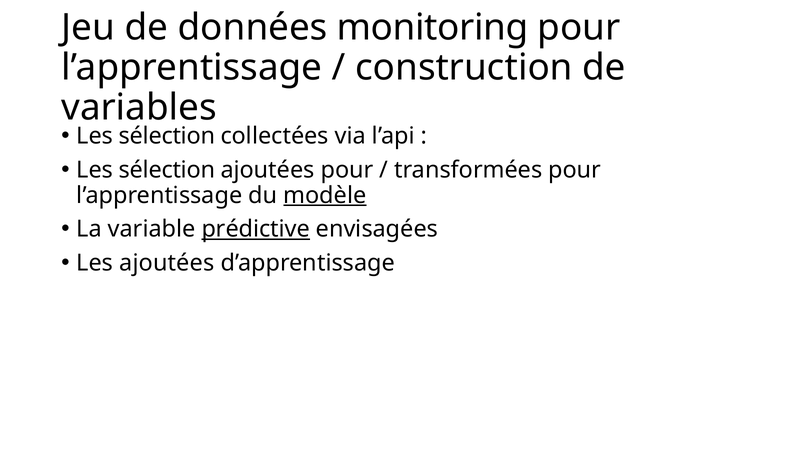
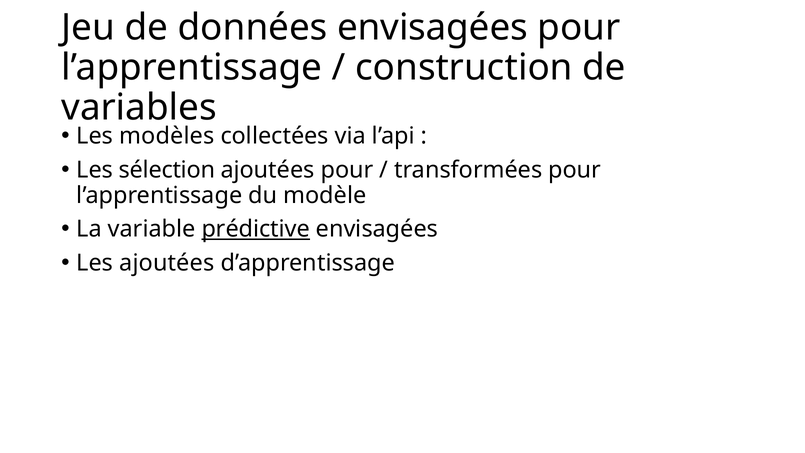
données monitoring: monitoring -> envisagées (433, 28)
sélection: sélection -> modèles (167, 136)
modèle underline: present -> none (325, 195)
